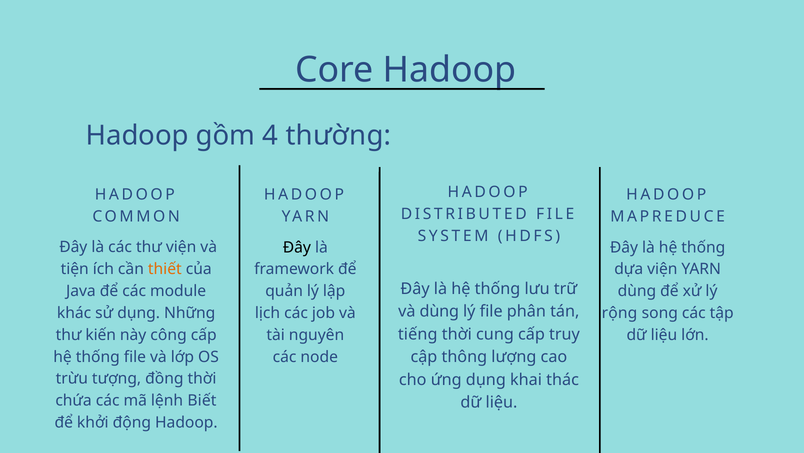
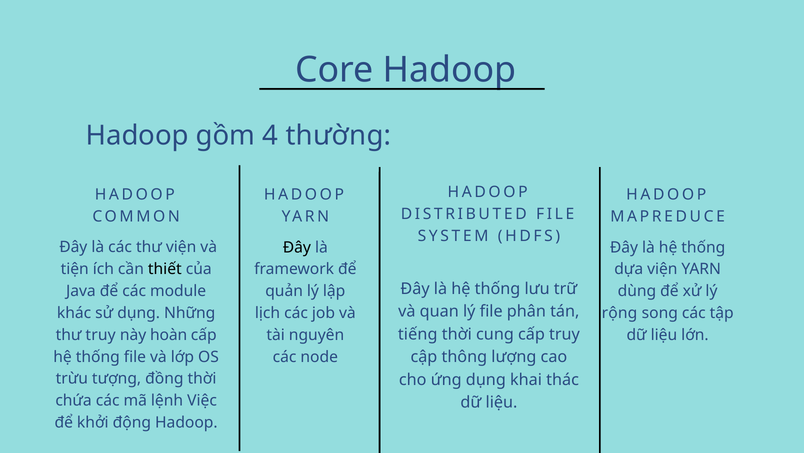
thiết colour: orange -> black (165, 269)
và dùng: dùng -> quan (439, 311)
thư kiến: kiến -> truy (101, 334)
công: công -> hoàn (169, 334)
Biết: Biết -> Việc (202, 400)
